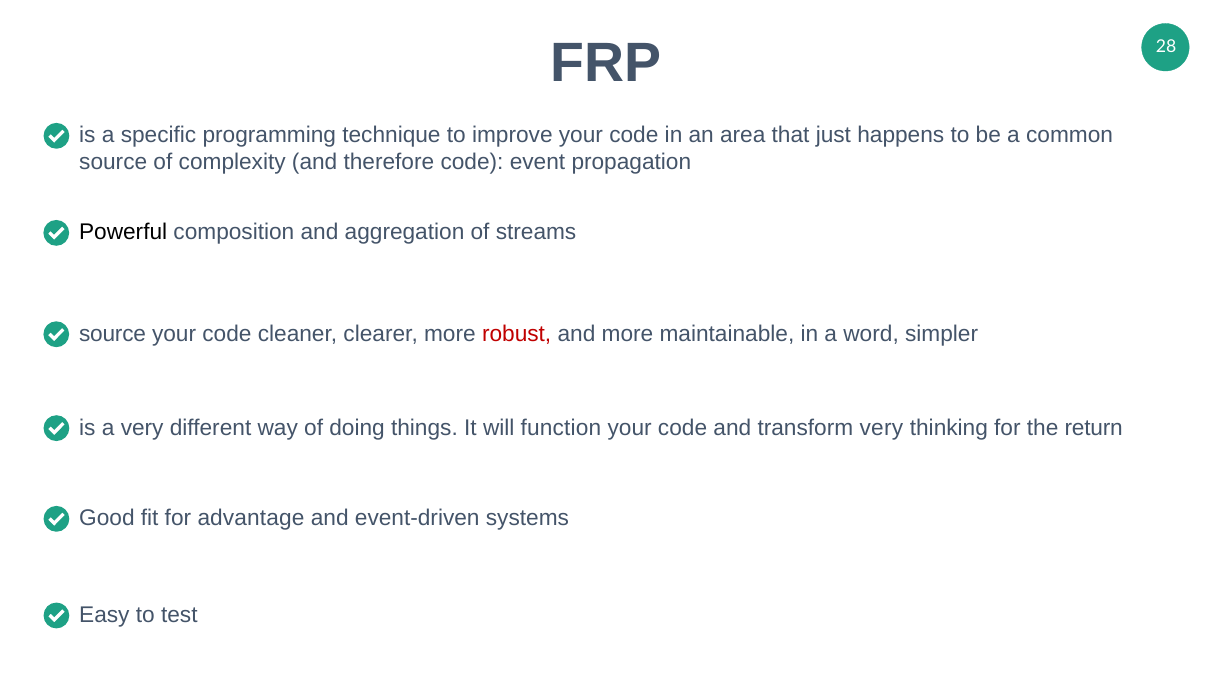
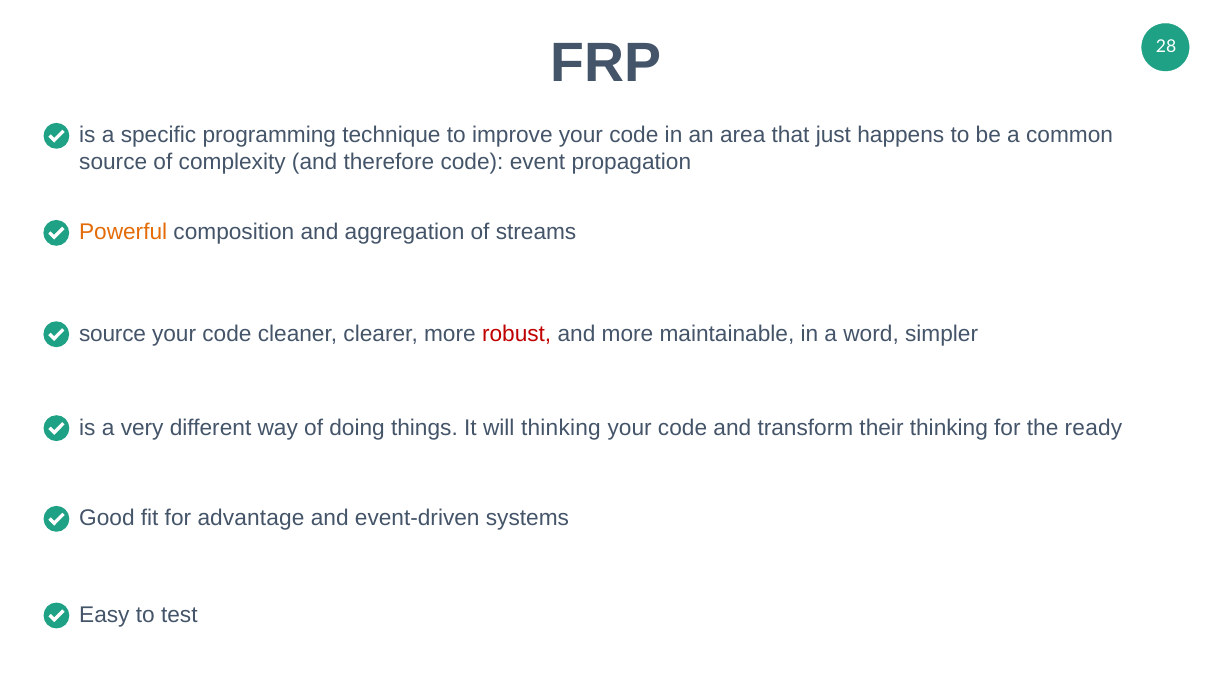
Powerful colour: black -> orange (123, 232)
will function: function -> thinking (561, 428)
transform very: very -> their (882, 428)
return: return -> ready (1093, 428)
